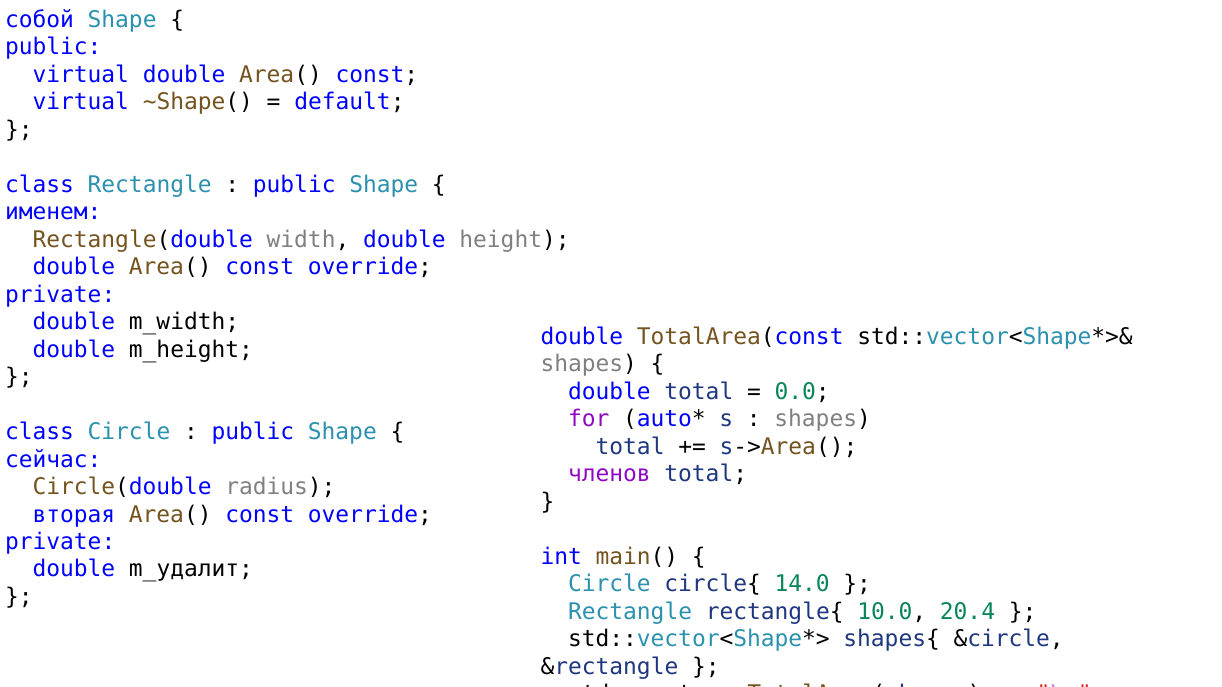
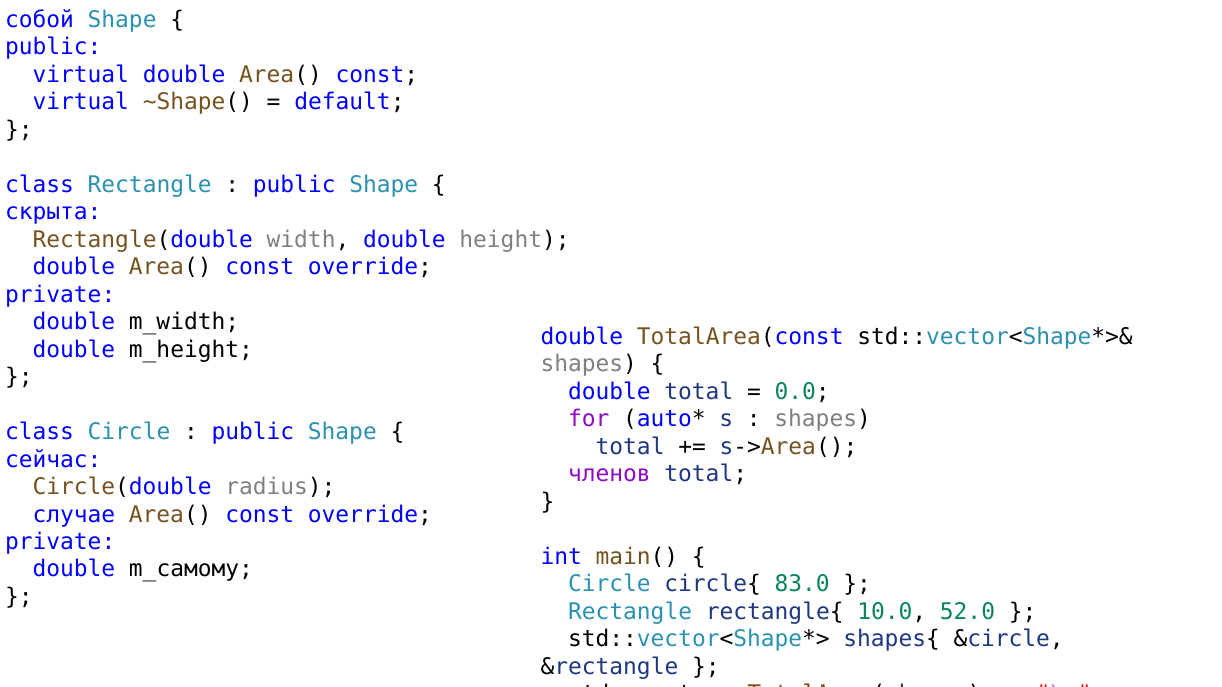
именем: именем -> скрыта (53, 212)
вторая: вторая -> случае (74, 515)
m_удалит: m_удалит -> m_самому (191, 570)
14.0: 14.0 -> 83.0 (802, 584)
20.4: 20.4 -> 52.0 (968, 612)
